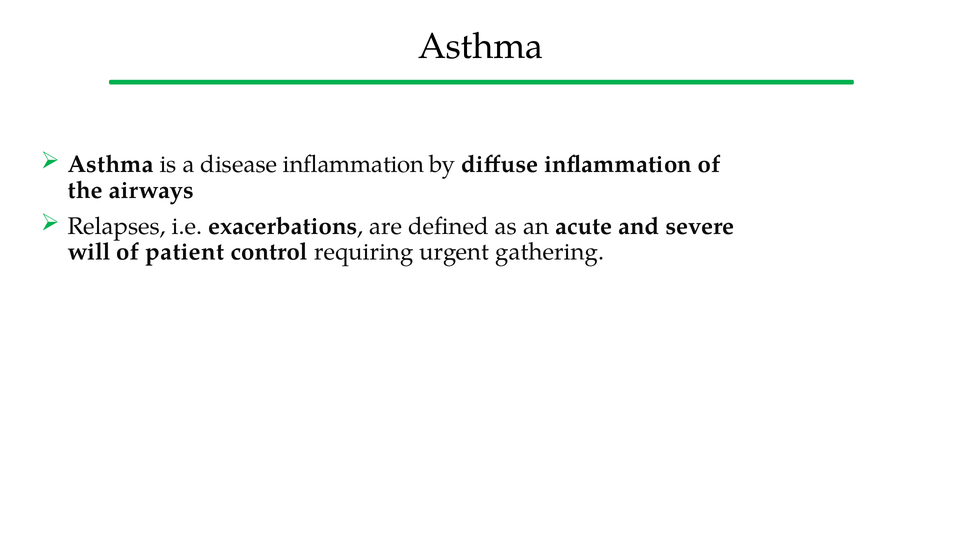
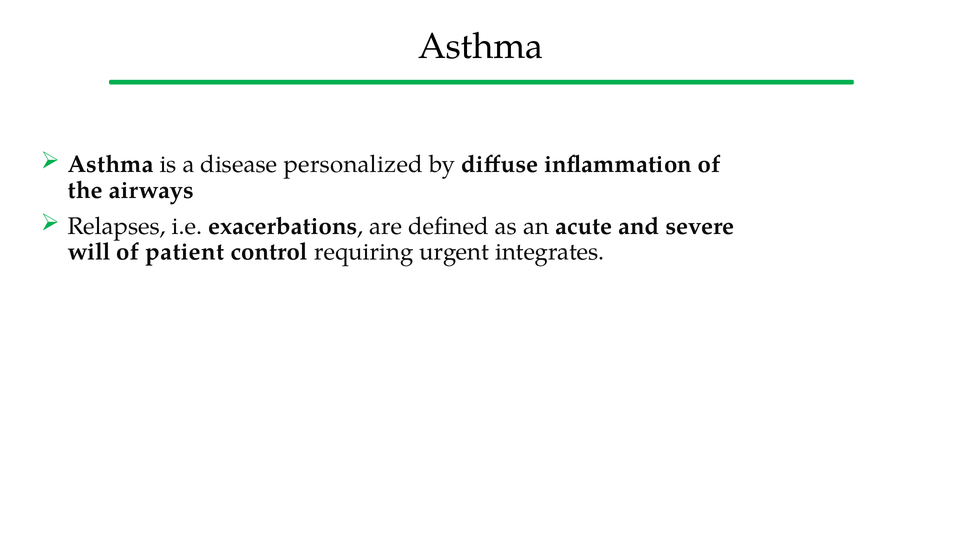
disease inflammation: inflammation -> personalized (353, 165)
gathering: gathering -> integrates (550, 252)
